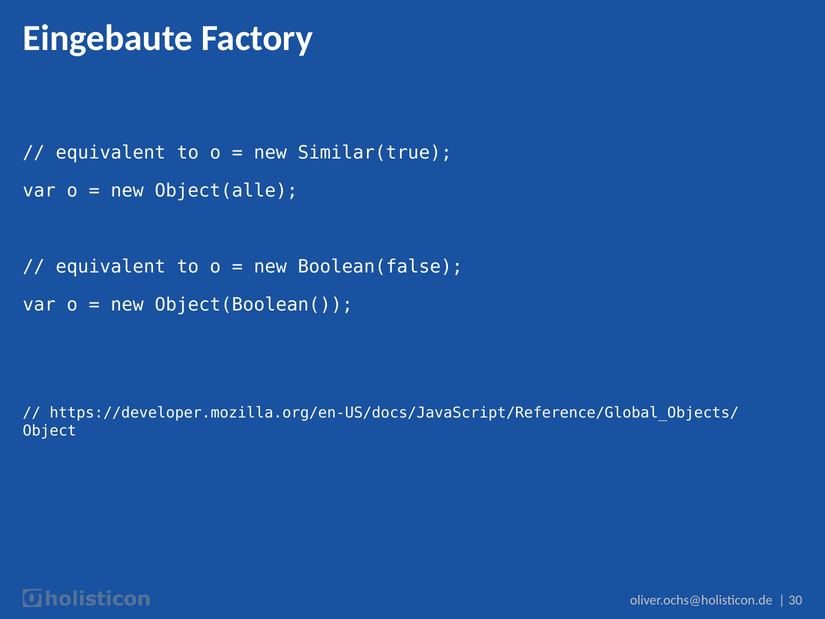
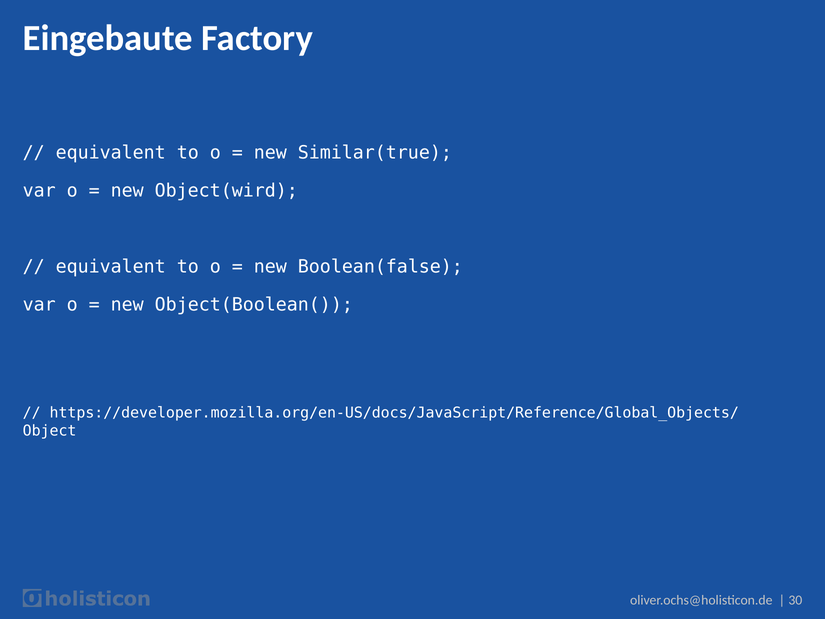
Object(alle: Object(alle -> Object(wird (226, 191)
